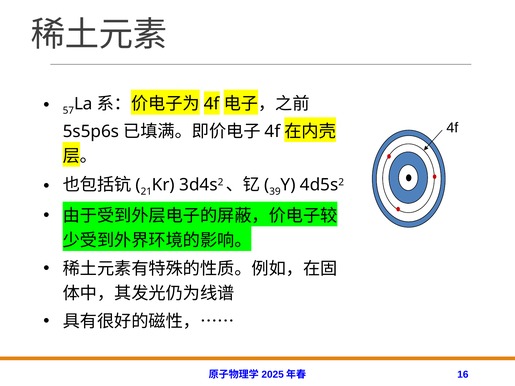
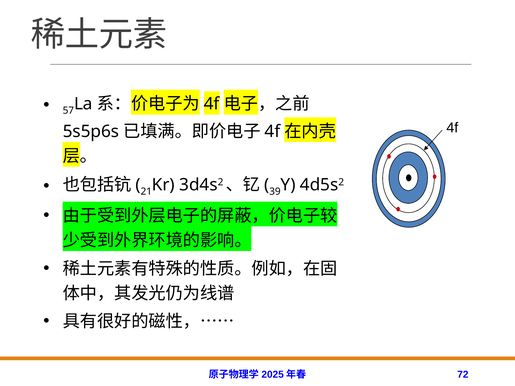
16: 16 -> 72 (463, 375)
